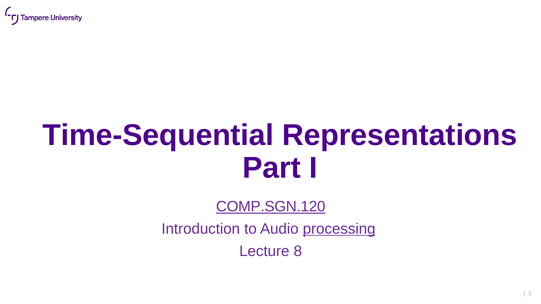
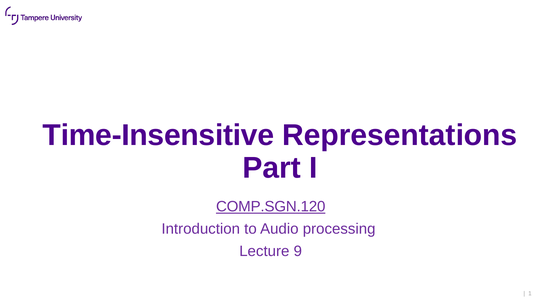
Time-Sequential: Time-Sequential -> Time-Insensitive (158, 135)
processing underline: present -> none (339, 229)
8: 8 -> 9 (298, 251)
